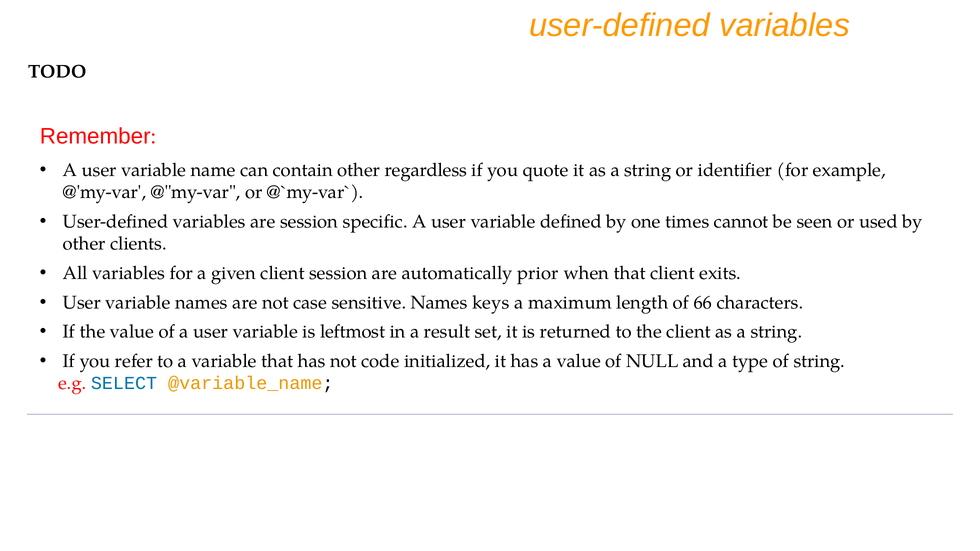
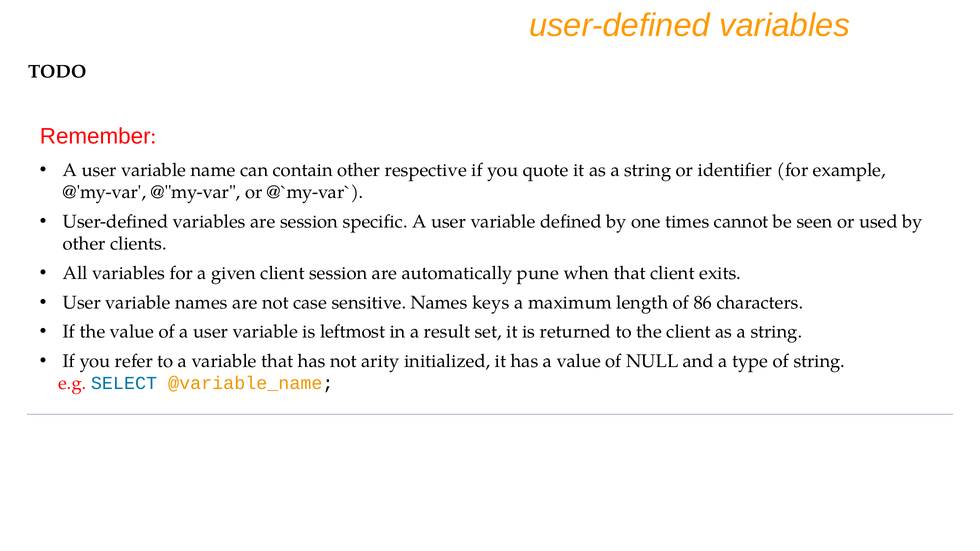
regardless: regardless -> respective (426, 170)
prior: prior -> pune (538, 273)
66: 66 -> 86 (703, 303)
code: code -> arity (380, 361)
